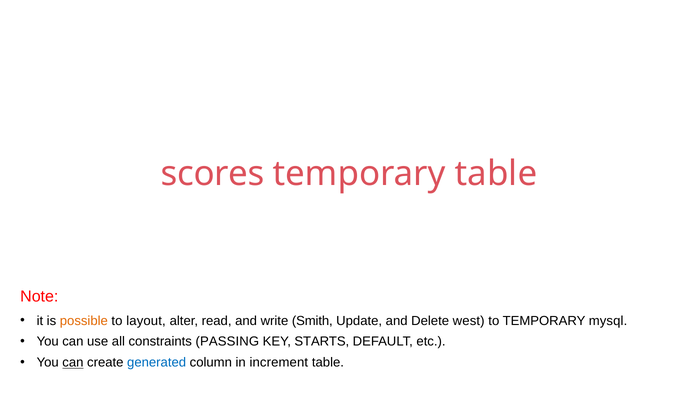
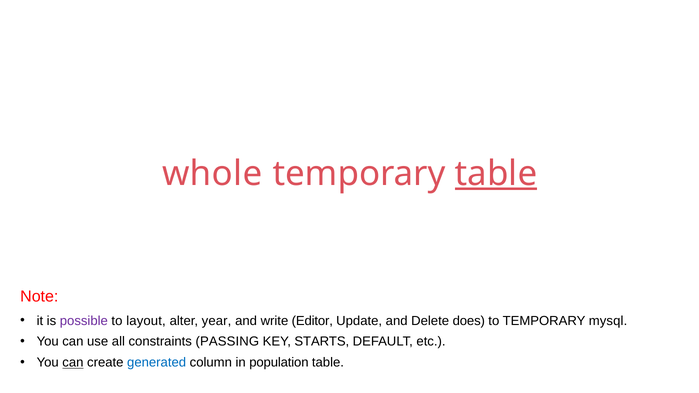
scores: scores -> whole (212, 174)
table underline: none -> present (496, 174)
possible colour: orange -> purple (84, 321)
read: read -> year (217, 321)
Smith: Smith -> Editor (312, 321)
west: west -> does (469, 321)
increment: increment -> population (279, 363)
